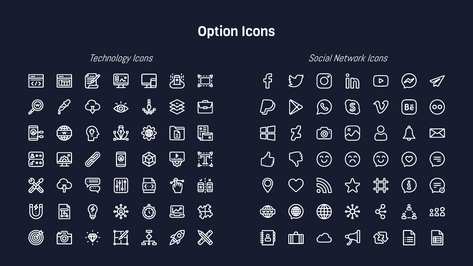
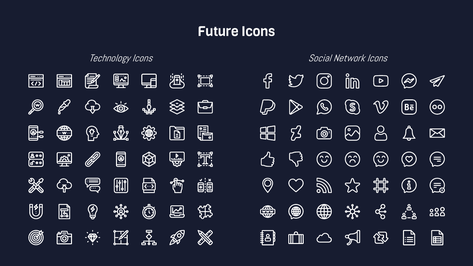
Option: Option -> Future (218, 32)
